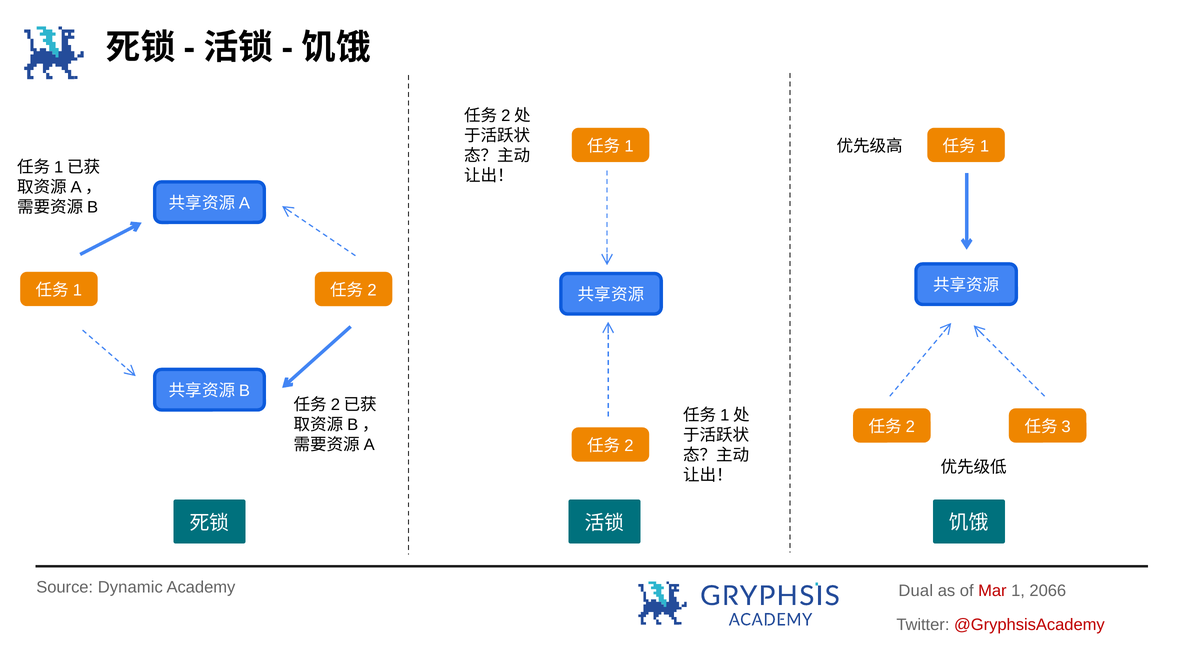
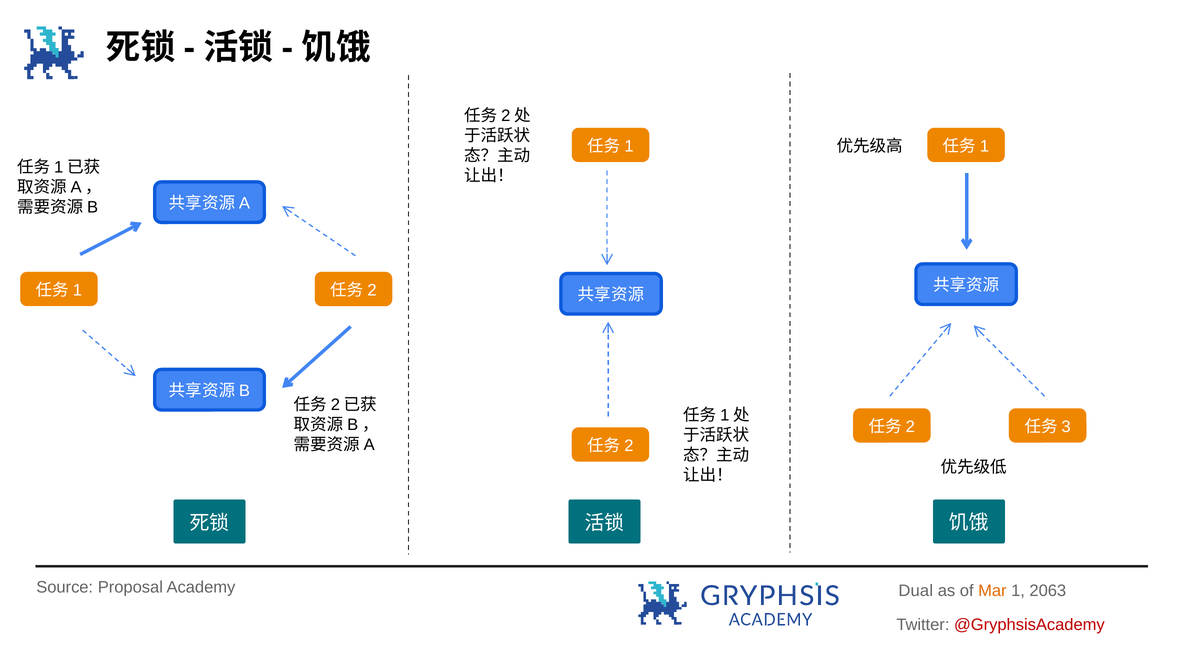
Dynamic: Dynamic -> Proposal (130, 587)
Mar colour: red -> orange (992, 591)
2066: 2066 -> 2063 (1048, 591)
